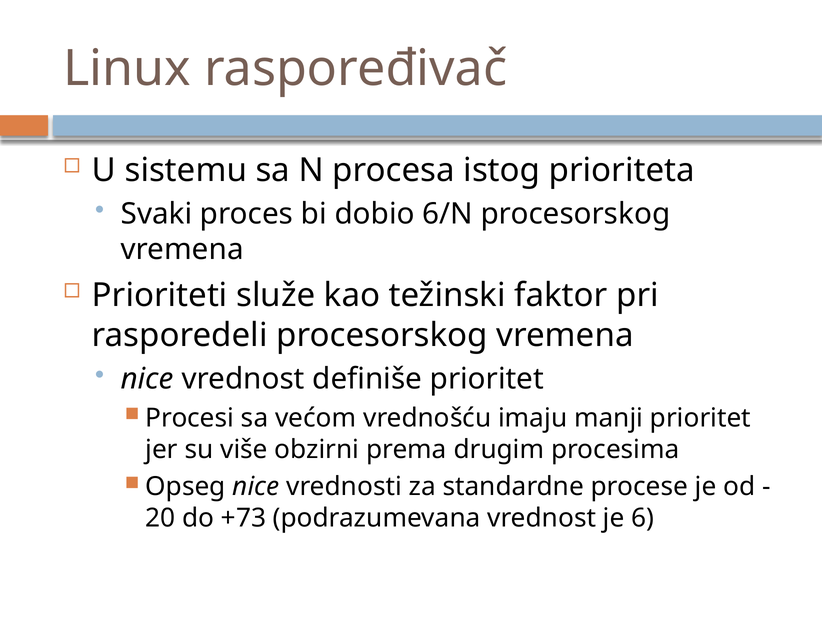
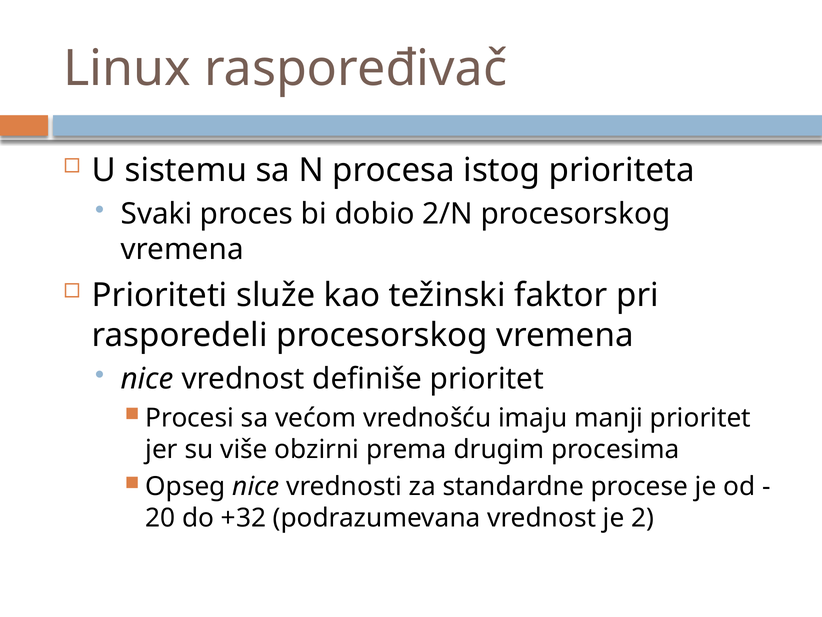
6/N: 6/N -> 2/N (448, 214)
+73: +73 -> +32 (244, 518)
6: 6 -> 2 (643, 518)
